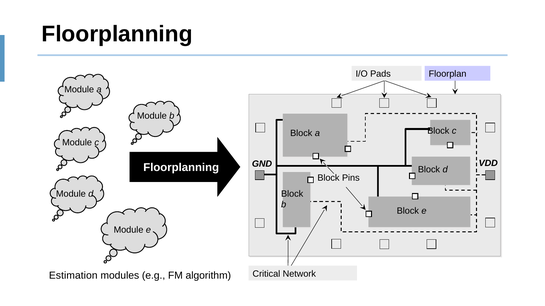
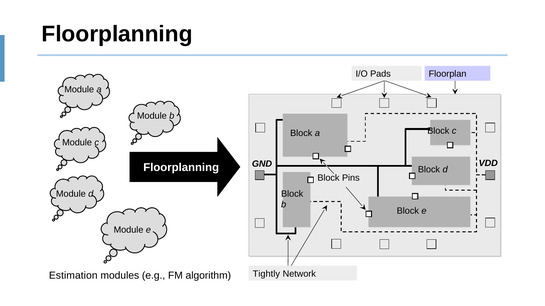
Critical: Critical -> Tightly (266, 274)
